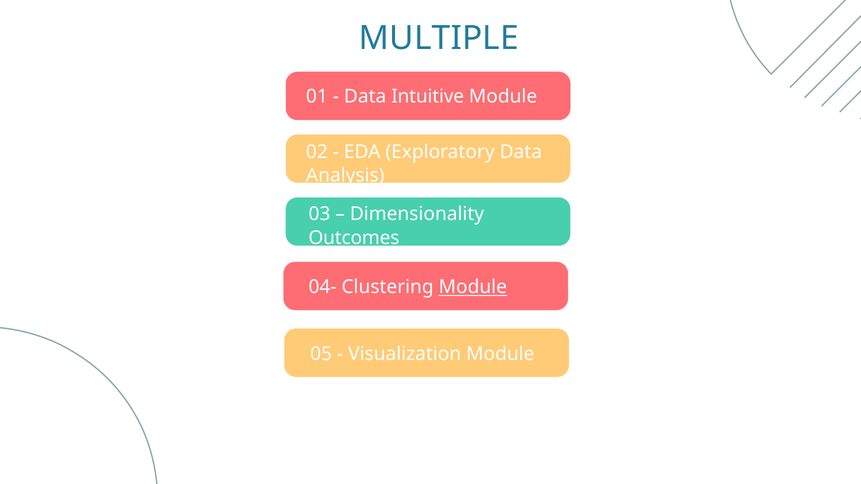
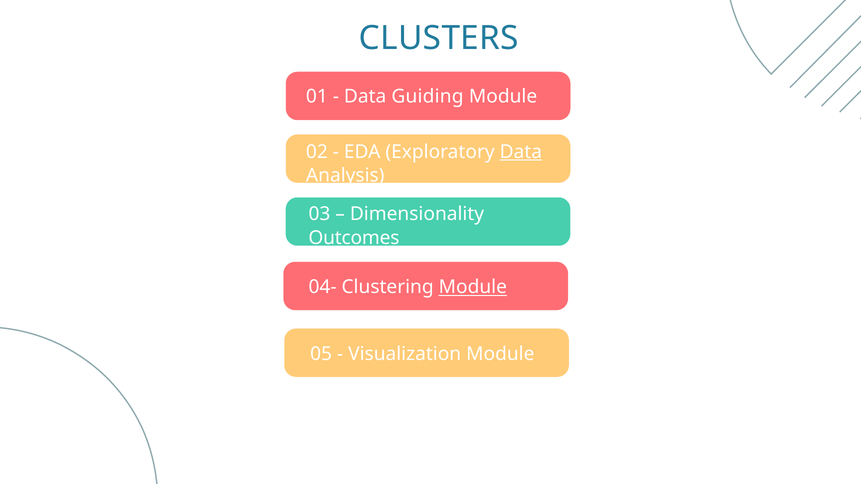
MULTIPLE: MULTIPLE -> CLUSTERS (439, 38)
Intuitive: Intuitive -> Guiding (428, 97)
Data underline: none -> present (521, 152)
